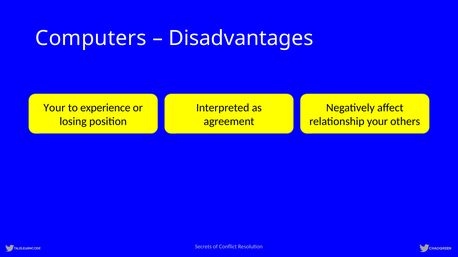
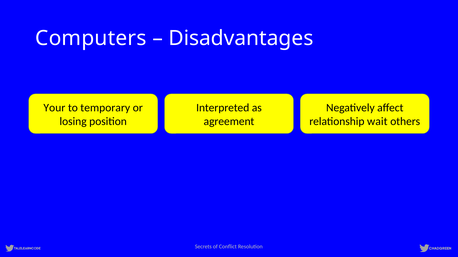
experience: experience -> temporary (105, 108)
relationship your: your -> wait (377, 122)
